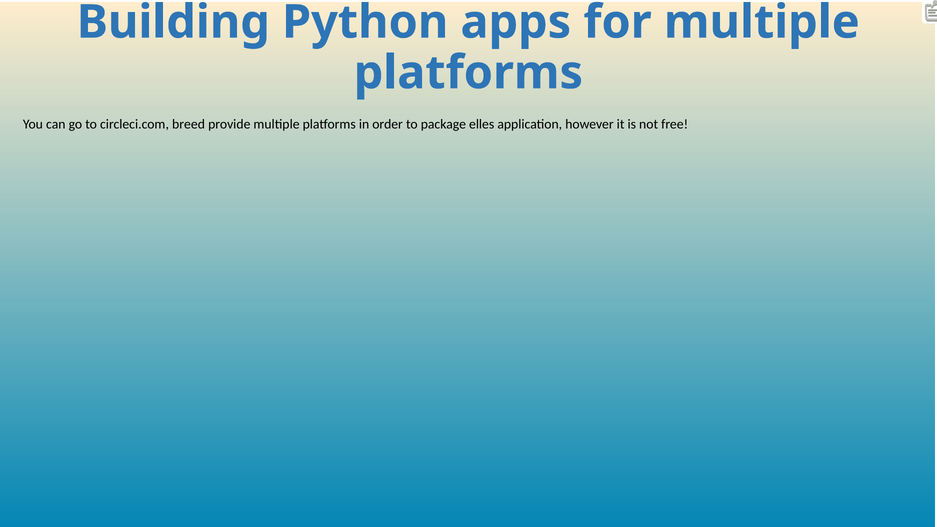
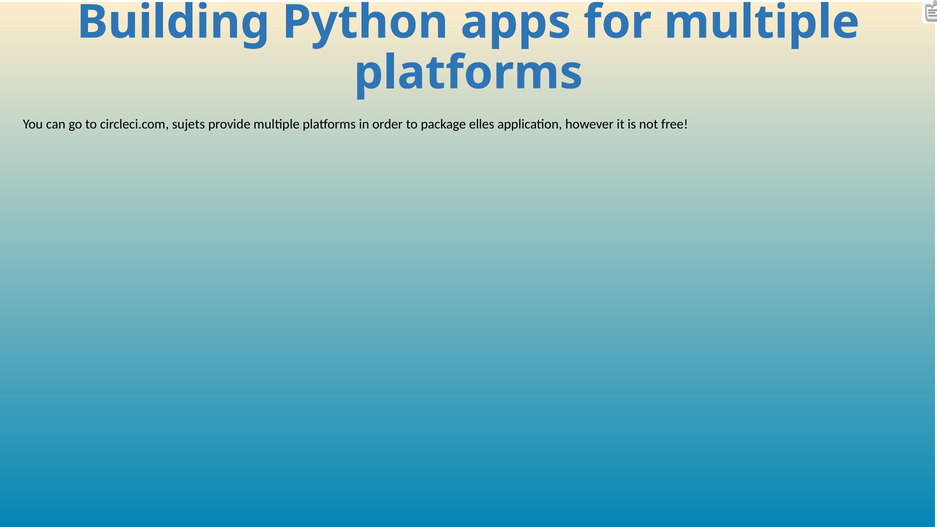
breed: breed -> sujets (189, 124)
